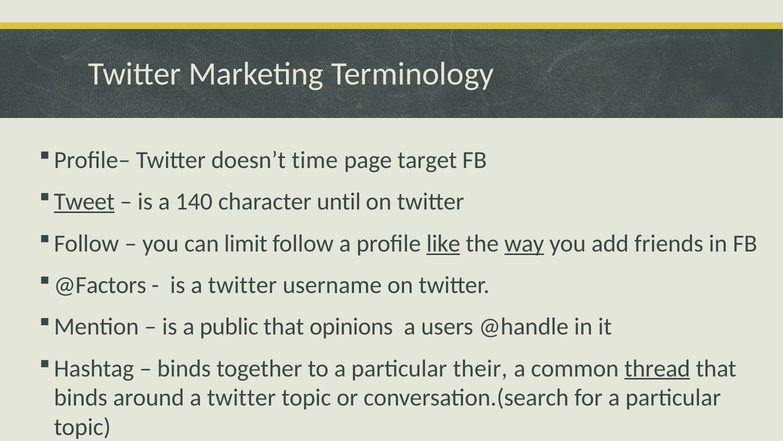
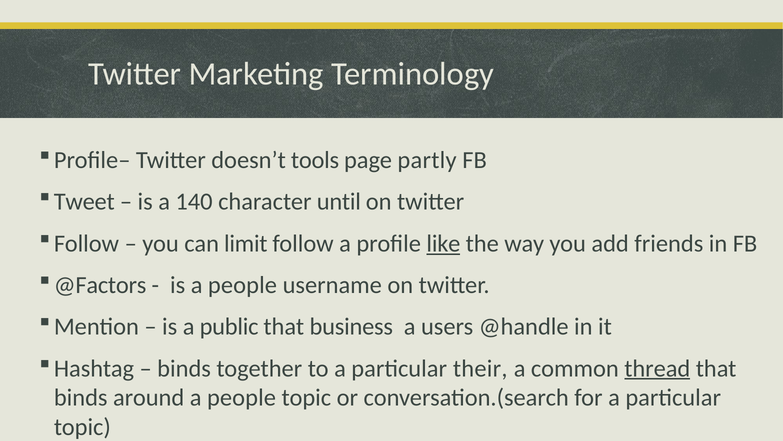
time: time -> tools (315, 160)
target: target -> partly (427, 160)
Tweet underline: present -> none (84, 202)
way underline: present -> none (524, 243)
is a twitter: twitter -> people (243, 285)
opinions: opinions -> business (351, 326)
around a twitter: twitter -> people (242, 397)
